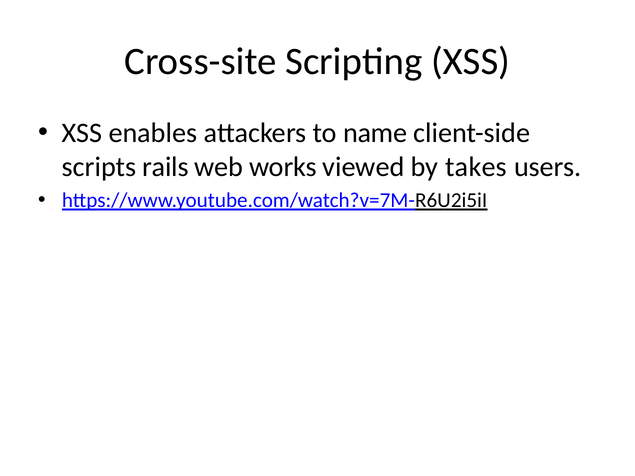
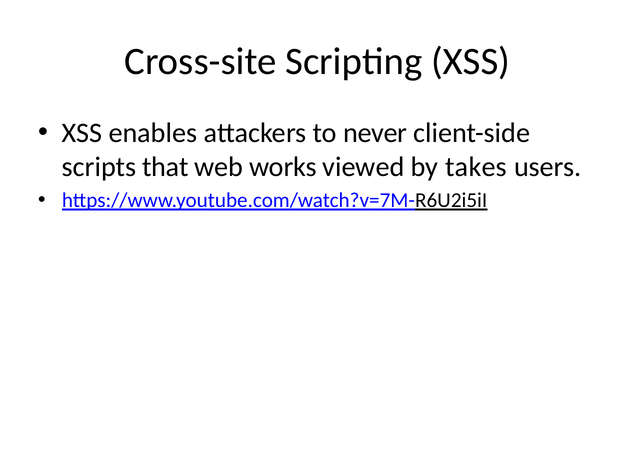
name: name -> never (375, 133)
rails: rails -> that (165, 167)
